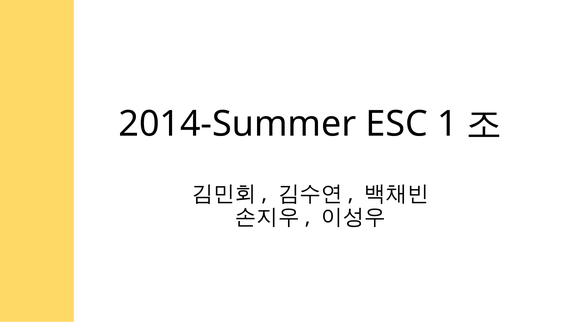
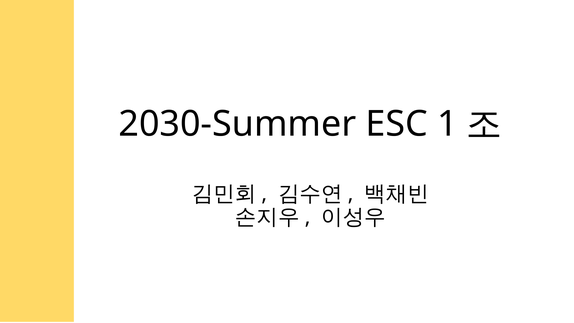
2014-Summer: 2014-Summer -> 2030-Summer (237, 124)
